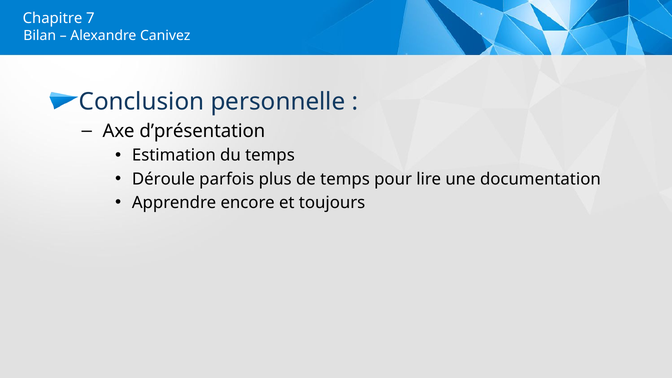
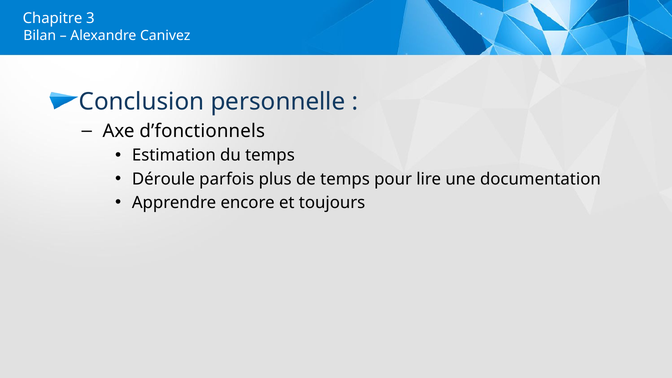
7: 7 -> 3 (90, 18)
d’présentation: d’présentation -> d’fonctionnels (202, 131)
